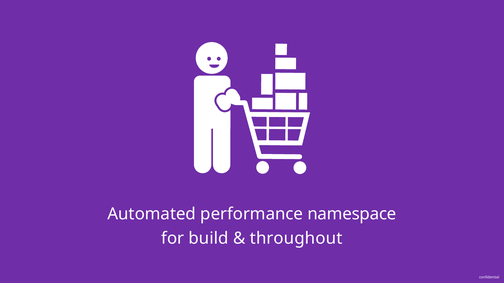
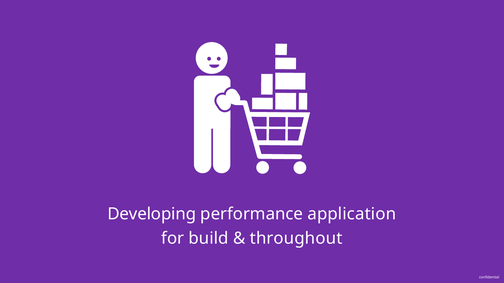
Automated: Automated -> Developing (152, 214)
namespace: namespace -> application (352, 214)
